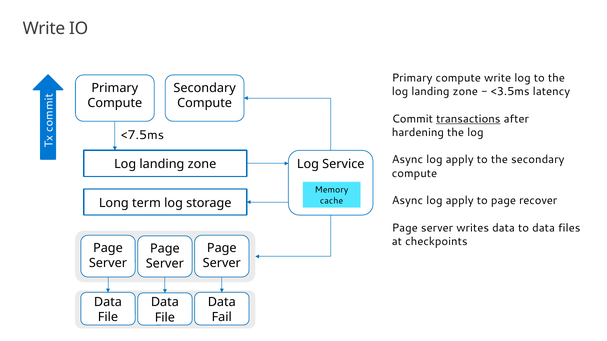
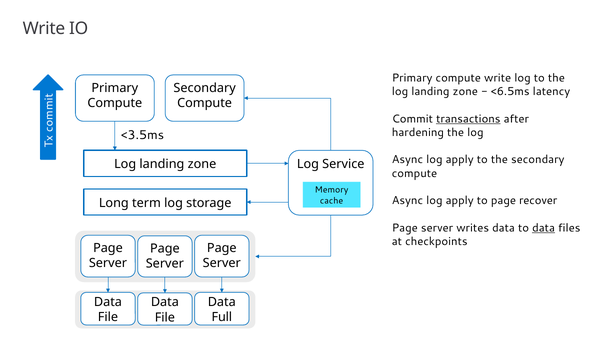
<3.5ms: <3.5ms -> <6.5ms (510, 92)
<7.5ms: <7.5ms -> <3.5ms (142, 135)
data underline: none -> present (544, 228)
Fail: Fail -> Full (222, 318)
